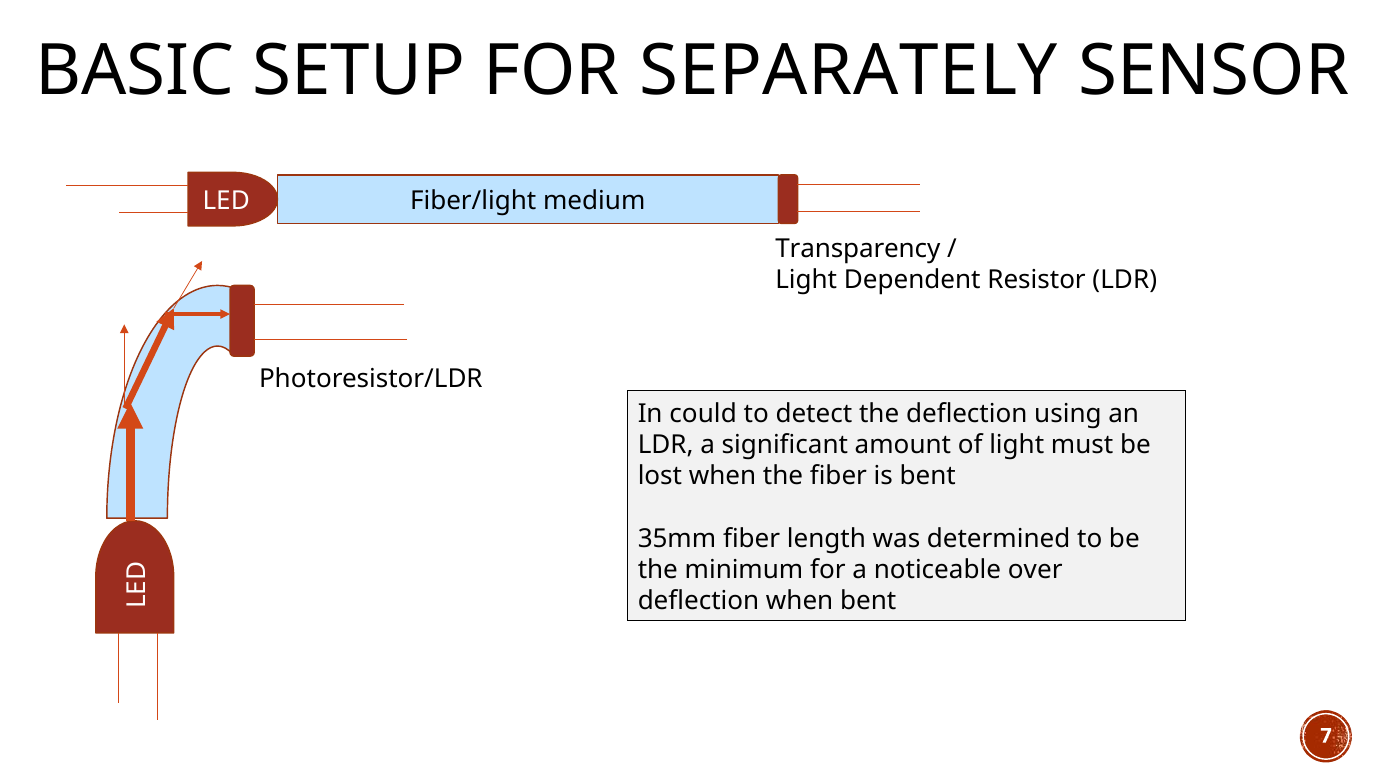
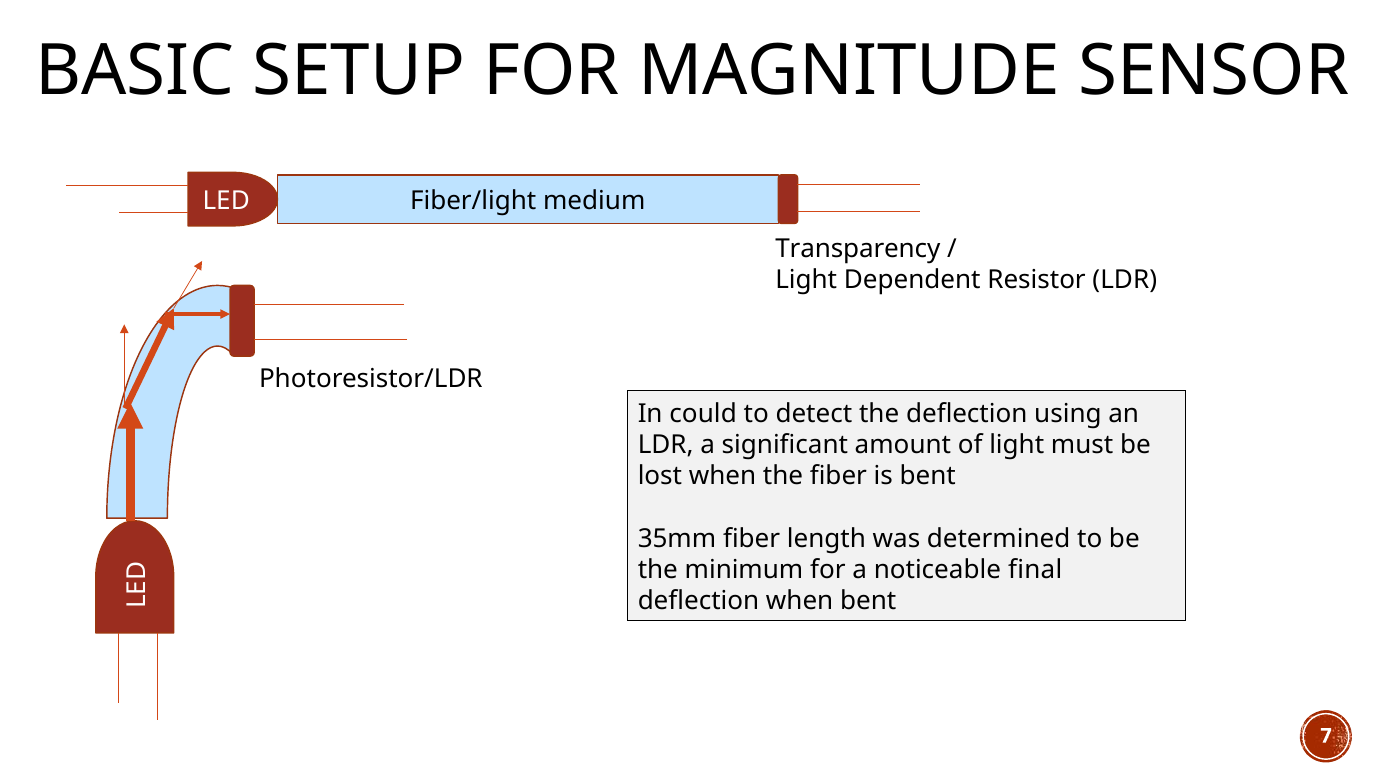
SEPARATELY: SEPARATELY -> MAGNITUDE (849, 71)
over: over -> final (1035, 570)
